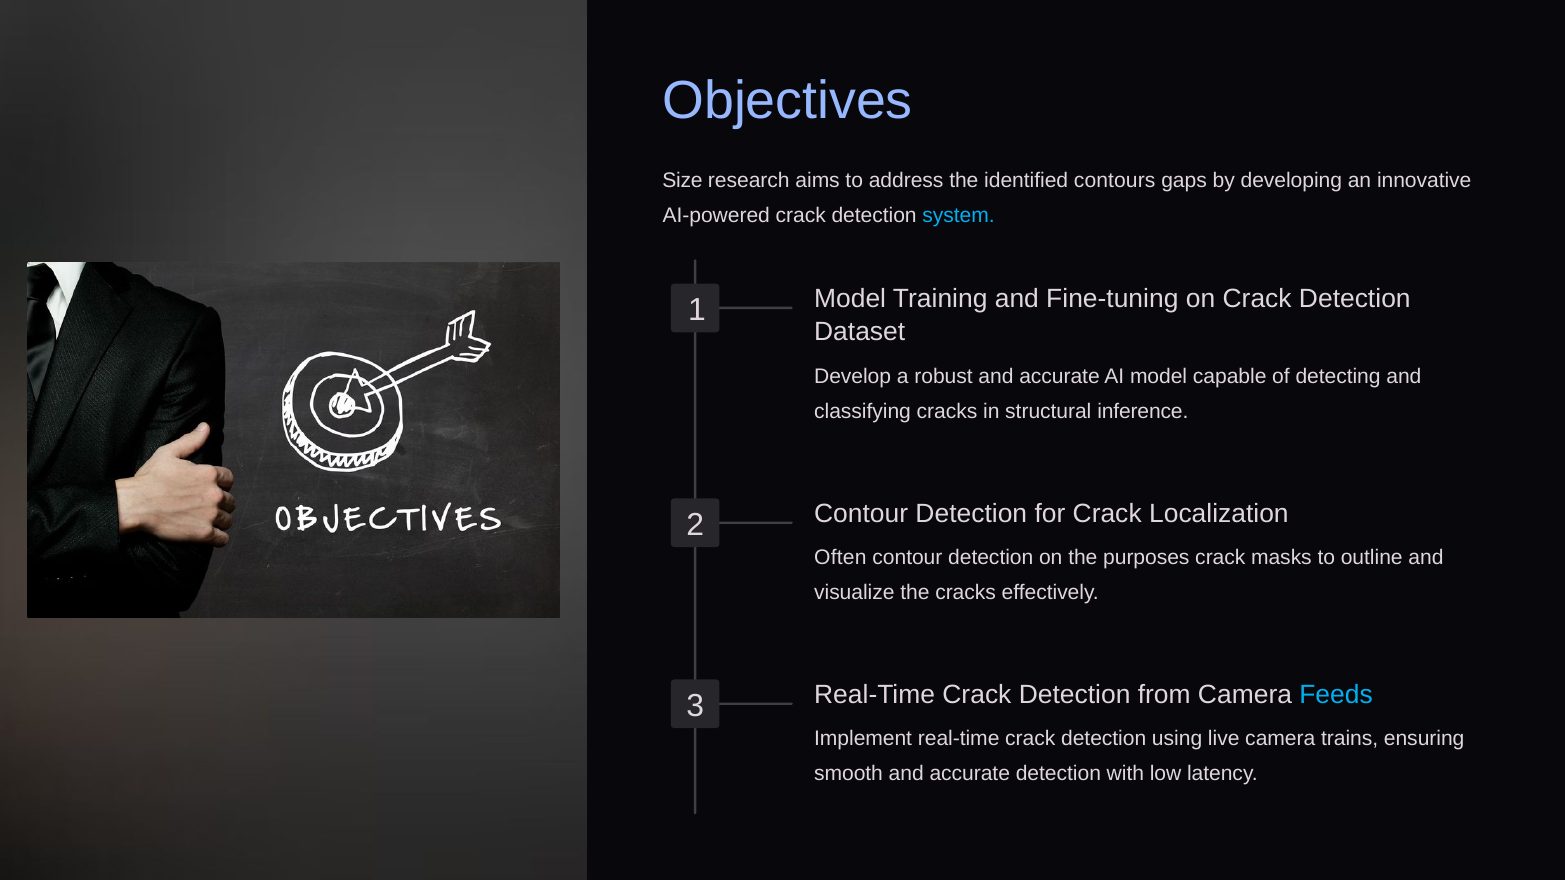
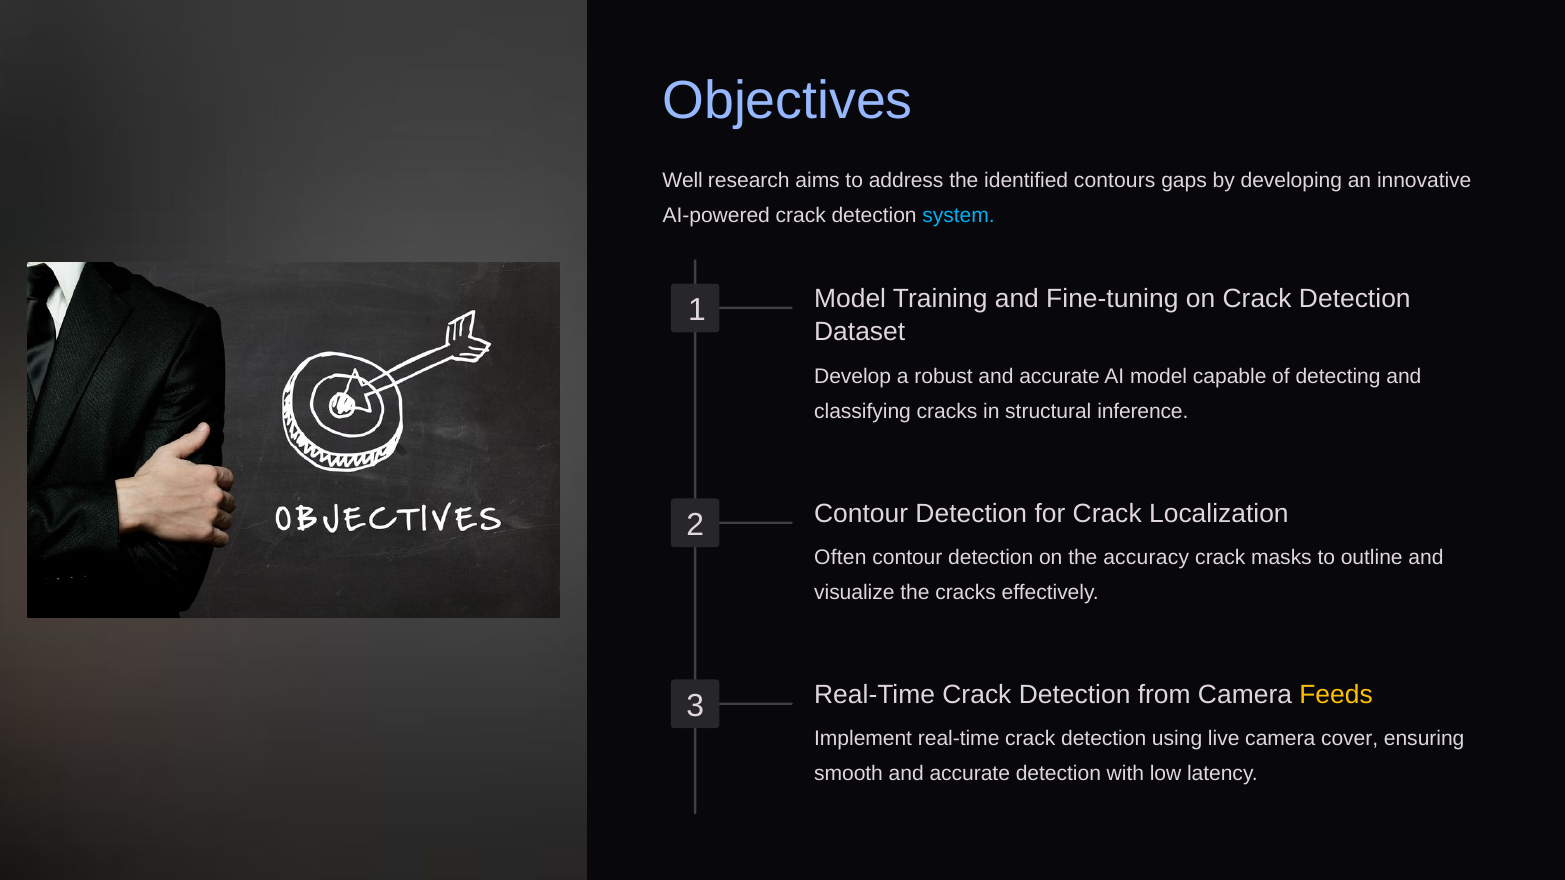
Size: Size -> Well (683, 181)
purposes: purposes -> accuracy (1146, 558)
Feeds colour: light blue -> yellow (1336, 695)
trains: trains -> cover (1350, 739)
